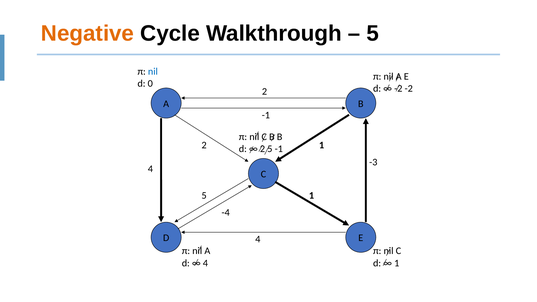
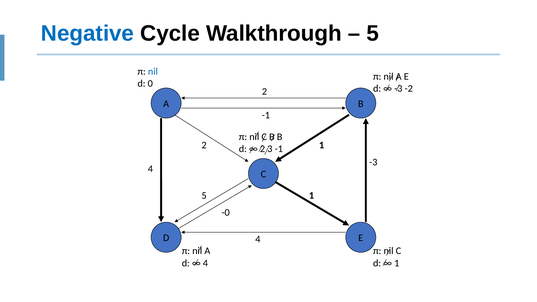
Negative colour: orange -> blue (87, 33)
-2: -2 -> -3 (398, 89)
2 5: 5 -> 3 (270, 149)
-4: -4 -> -0 (226, 212)
